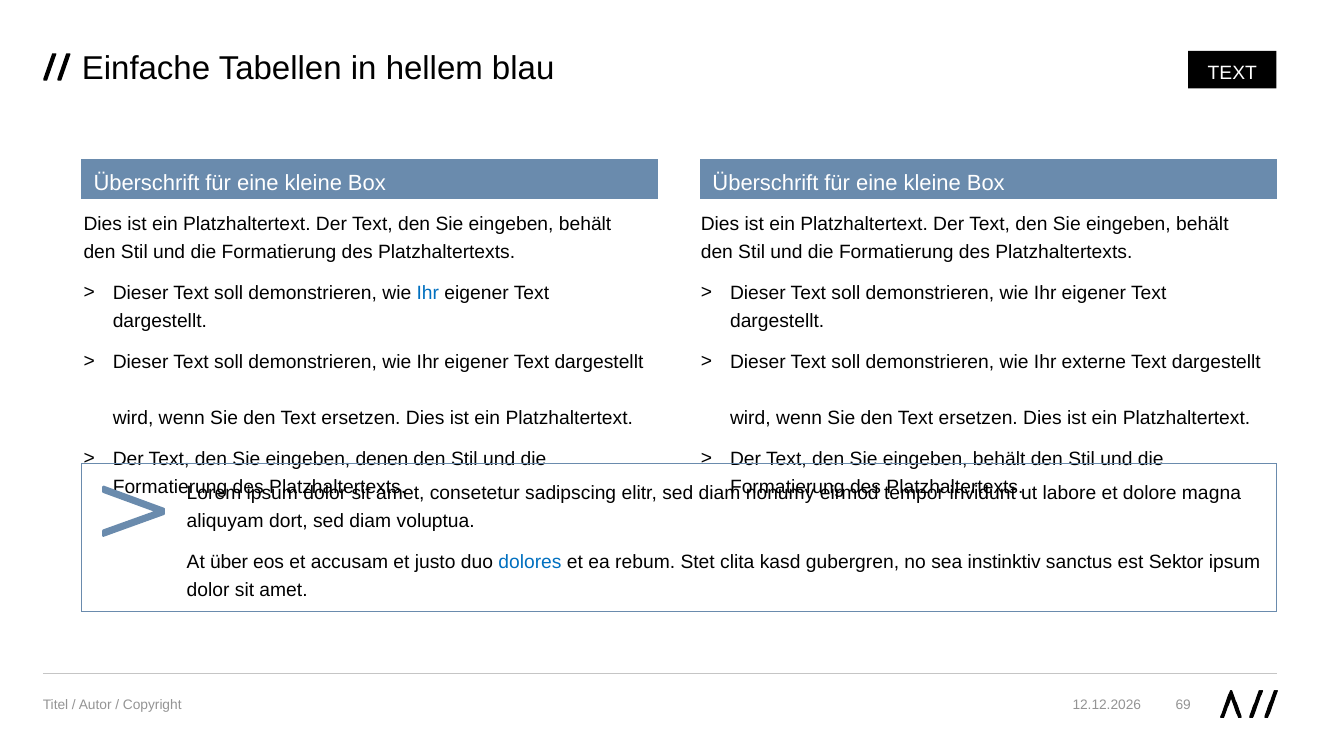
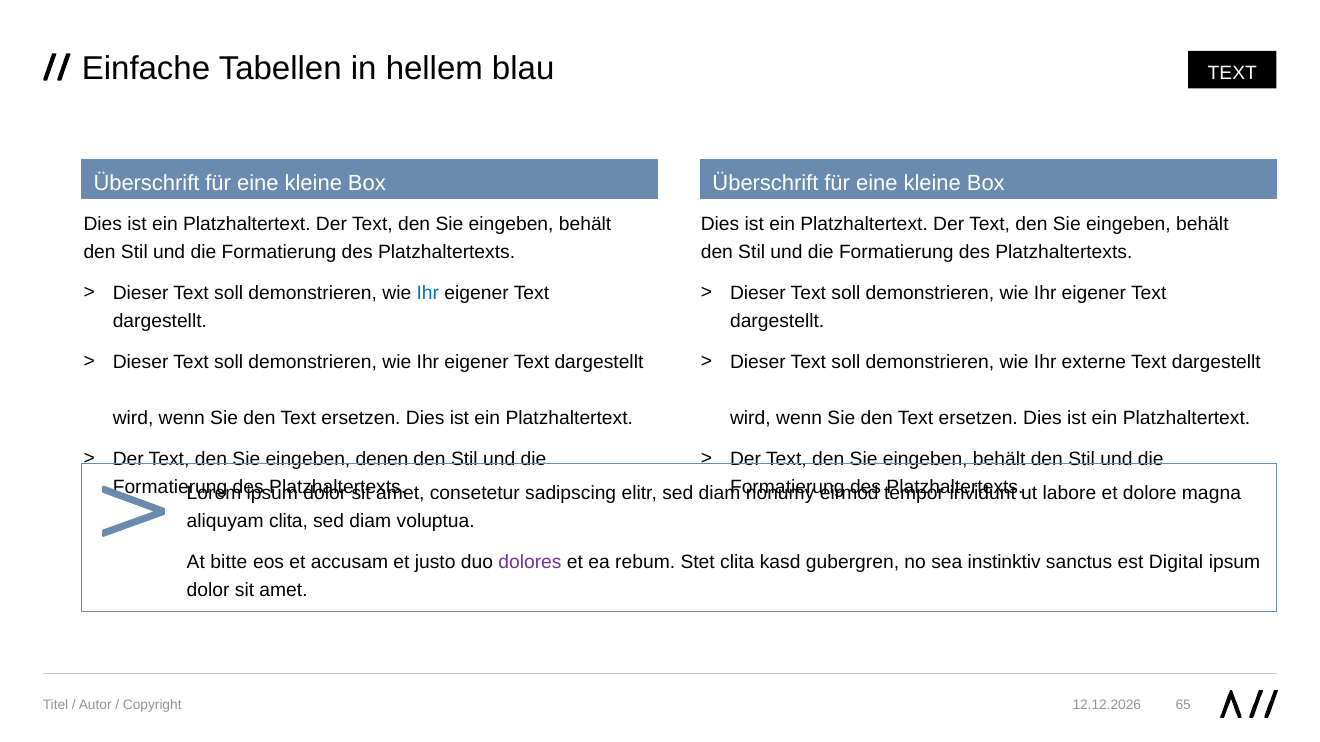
aliquyam dort: dort -> clita (288, 521)
über: über -> bitte (229, 563)
dolores colour: blue -> purple (530, 563)
Sektor: Sektor -> Digital (1176, 563)
69: 69 -> 65 (1183, 706)
